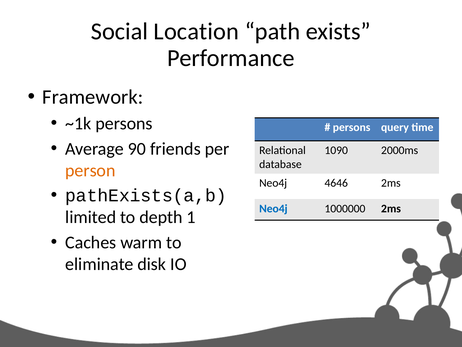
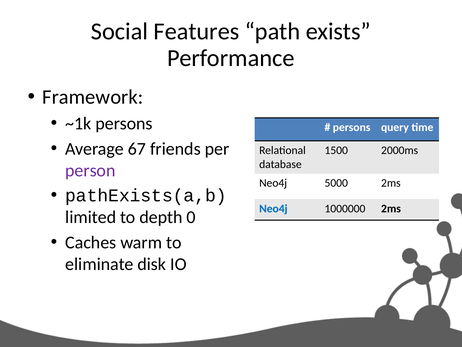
Location: Location -> Features (196, 31)
90: 90 -> 67 (137, 149)
1090: 1090 -> 1500 (336, 150)
person colour: orange -> purple (90, 170)
4646: 4646 -> 5000 (336, 183)
1: 1 -> 0 (191, 217)
